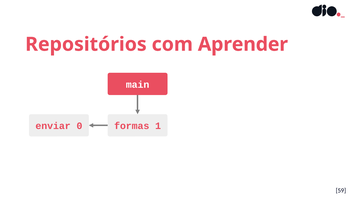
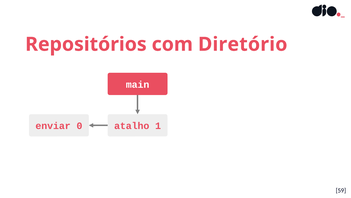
Aprender: Aprender -> Diretório (243, 44)
formas: formas -> atalho (132, 126)
